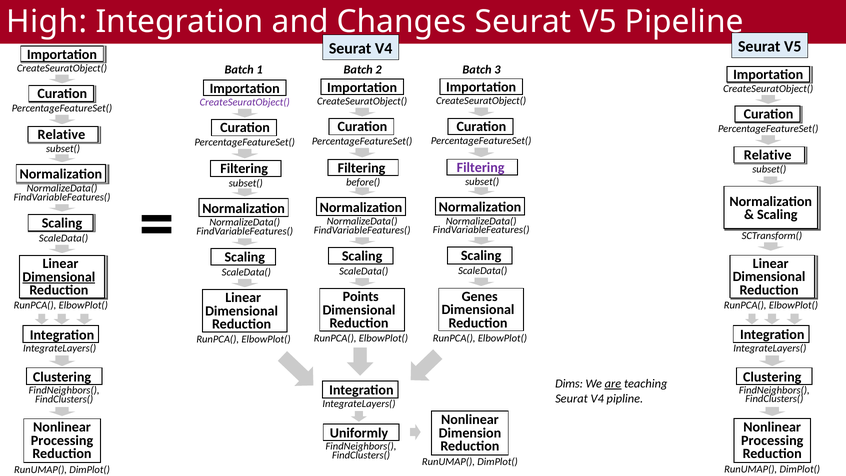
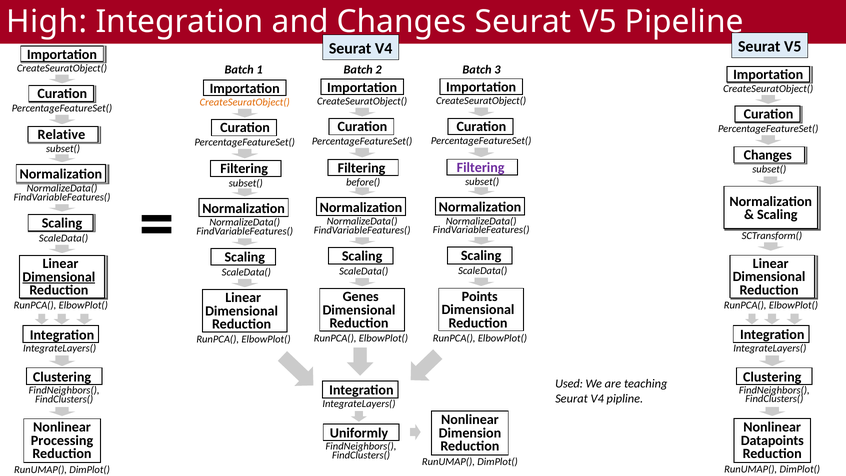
CreateSeuratObject( colour: purple -> orange (245, 102)
Relative: Relative -> Changes (768, 155)
Genes: Genes -> Points (480, 296)
Points: Points -> Genes (361, 297)
Dims: Dims -> Used (569, 384)
are underline: present -> none (613, 384)
Processing: Processing -> Datapoints (772, 440)
